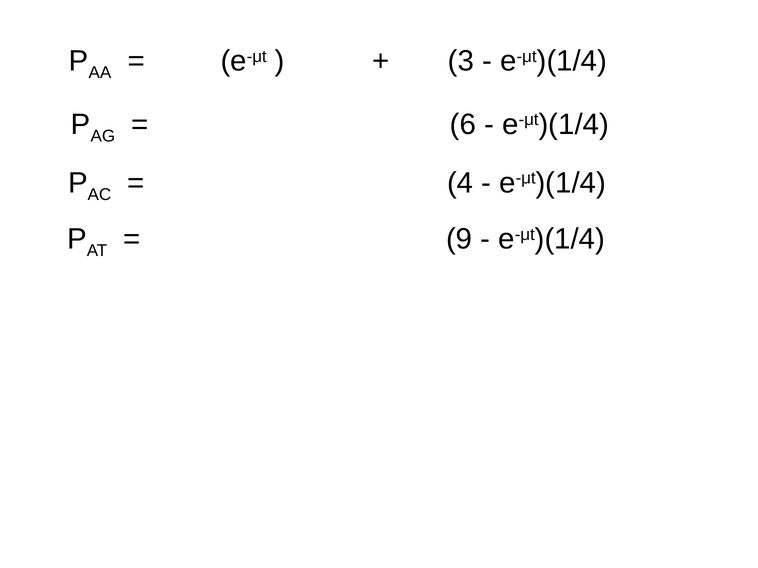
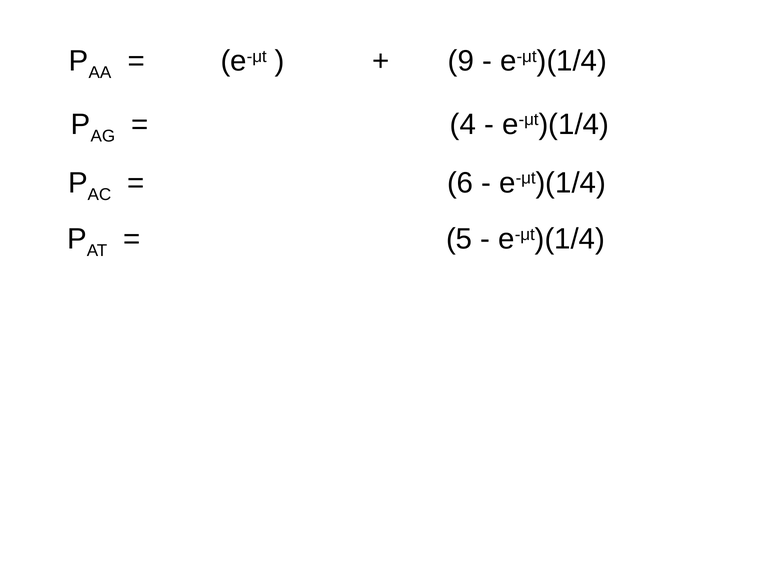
3: 3 -> 9 (461, 61)
6: 6 -> 4 (463, 125)
4: 4 -> 6 (460, 183)
9: 9 -> 5 (459, 239)
